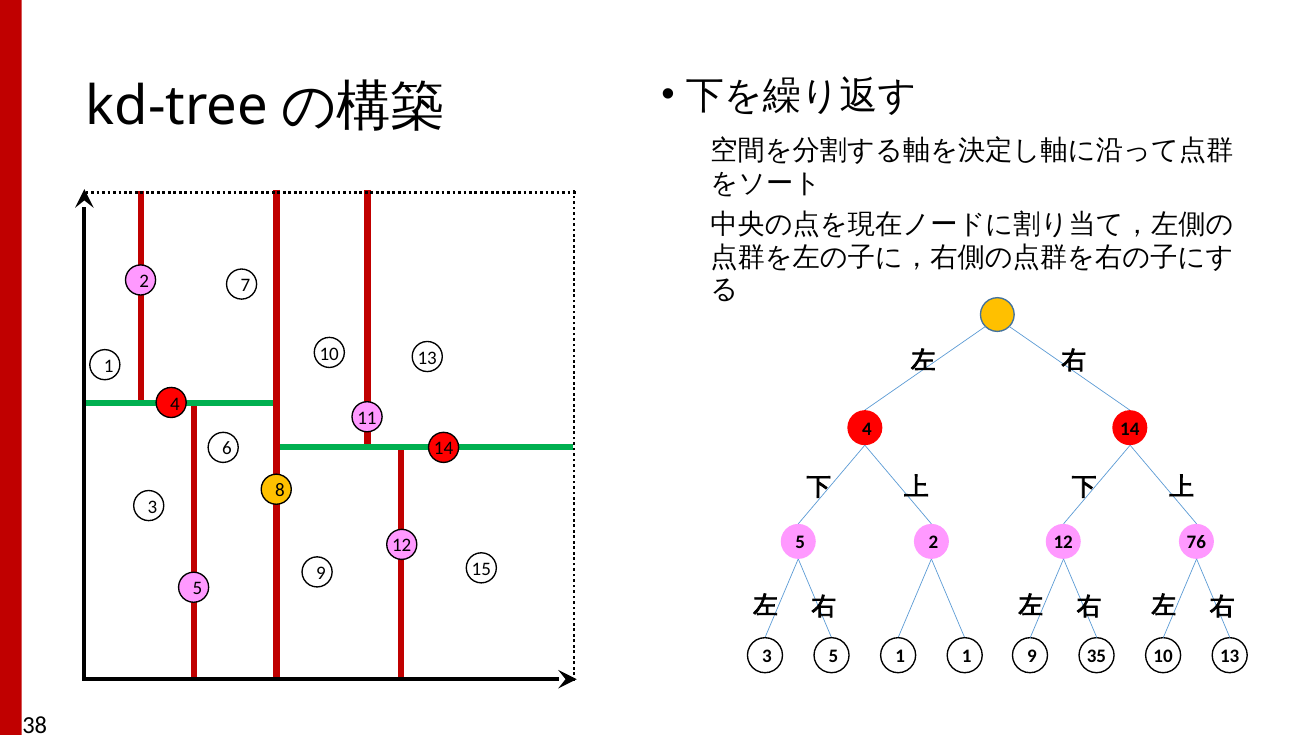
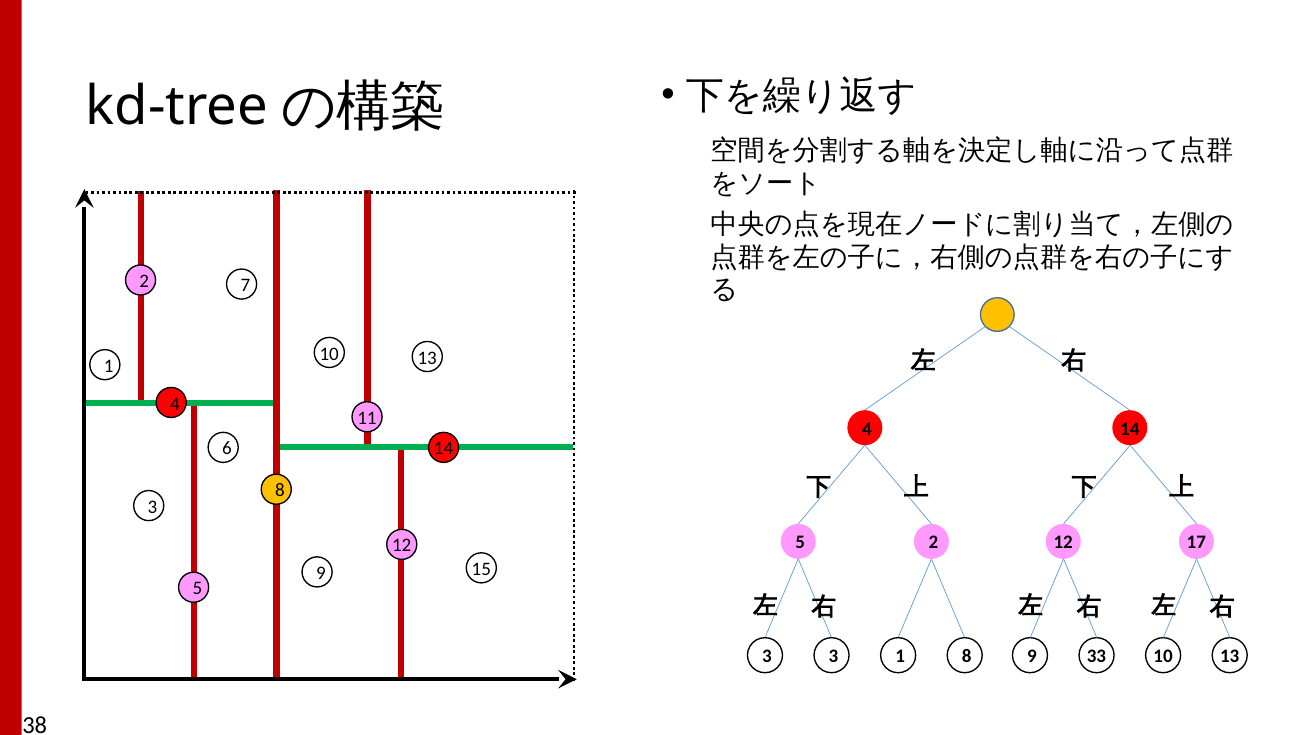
76: 76 -> 17 (1196, 542)
5: 5 -> 3 (834, 656)
1: 1 -> 8 (967, 656)
35: 35 -> 33 (1096, 656)
